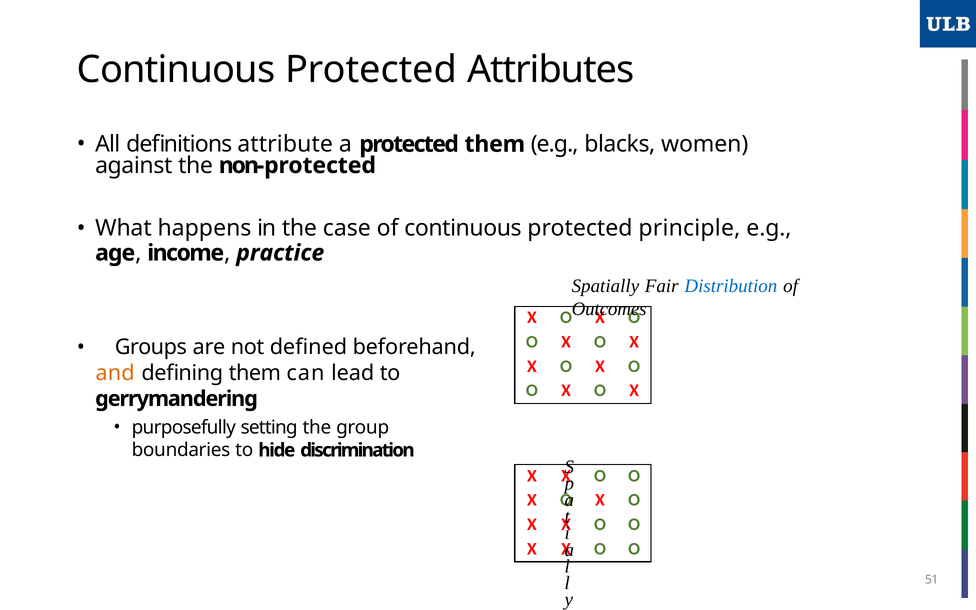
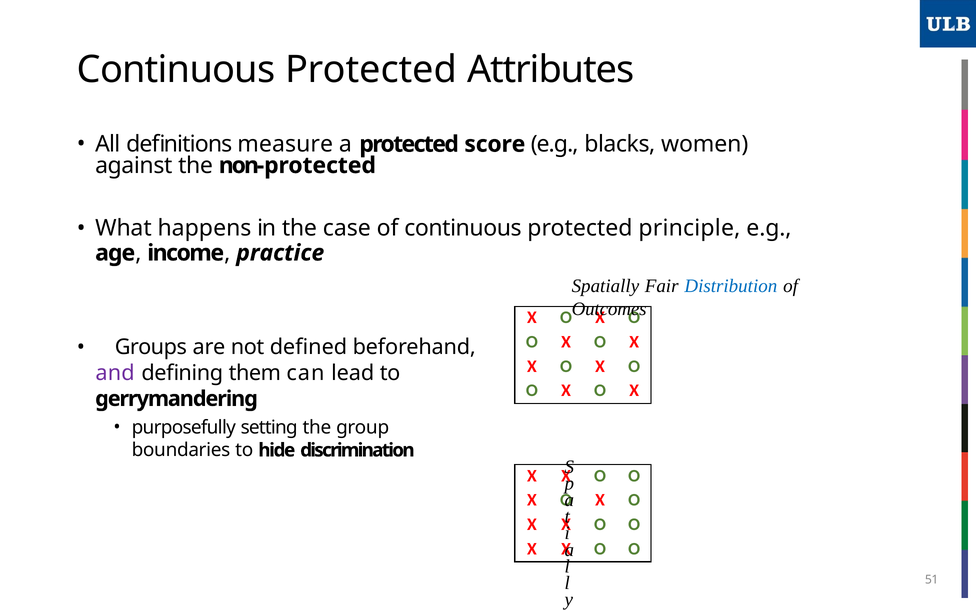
attribute: attribute -> measure (285, 144)
protected them: them -> score (495, 144)
and colour: orange -> purple (115, 373)
